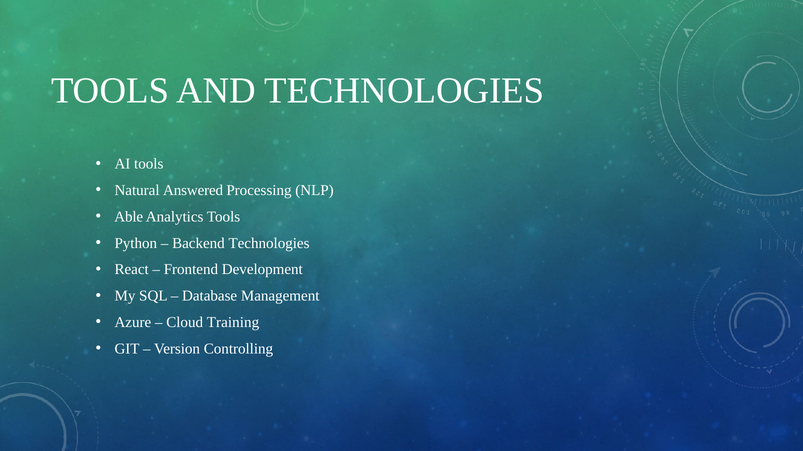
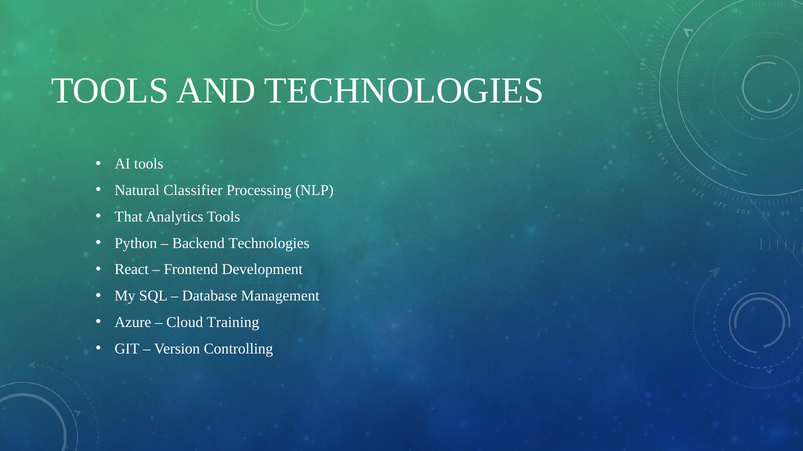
Answered: Answered -> Classifier (193, 191)
Able: Able -> That (129, 217)
